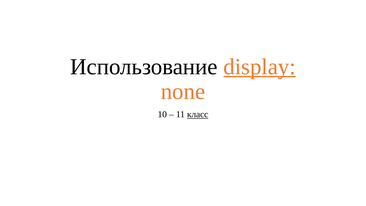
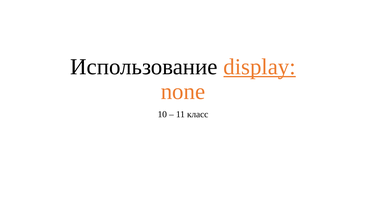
класс underline: present -> none (198, 114)
